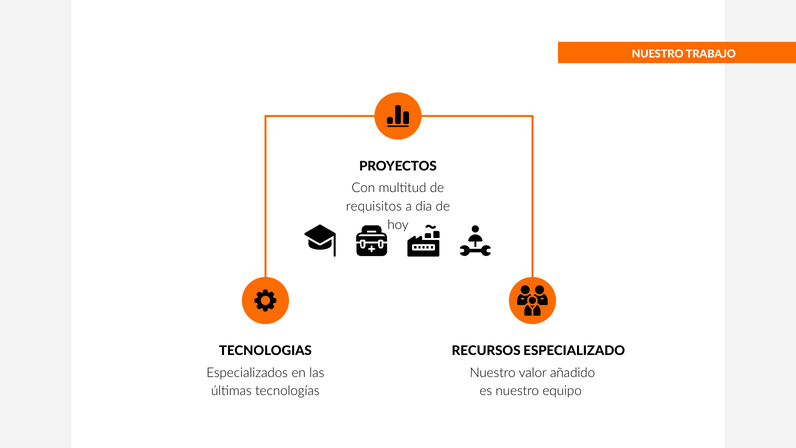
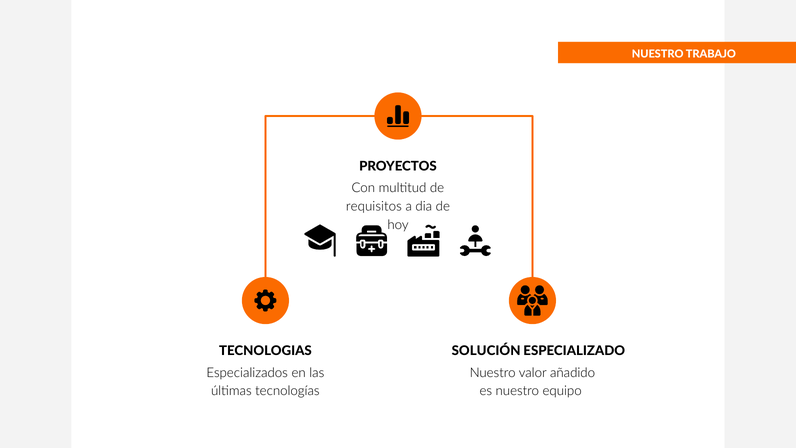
RECURSOS: RECURSOS -> SOLUCIÓN (486, 351)
